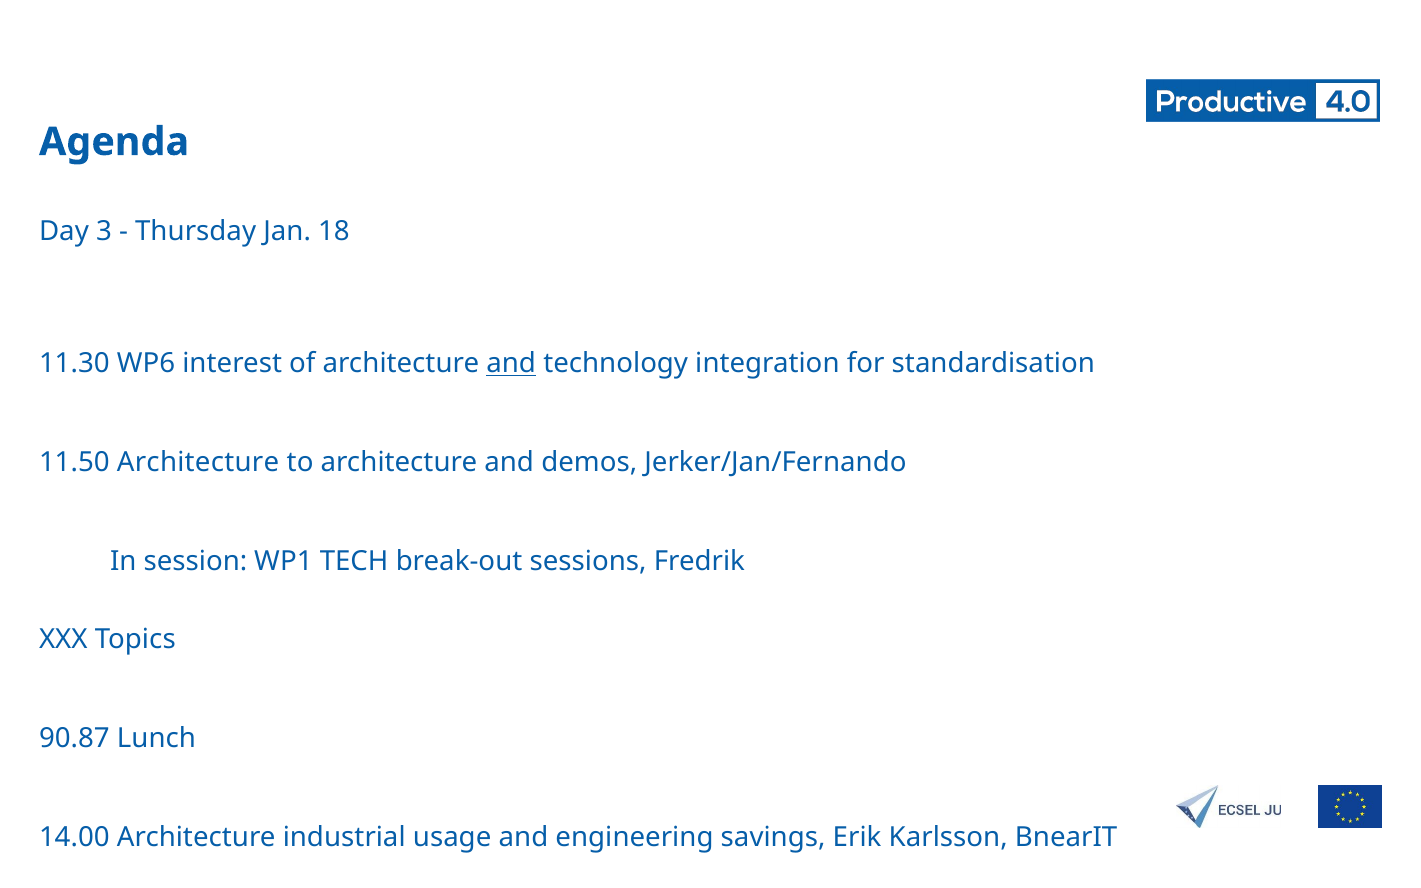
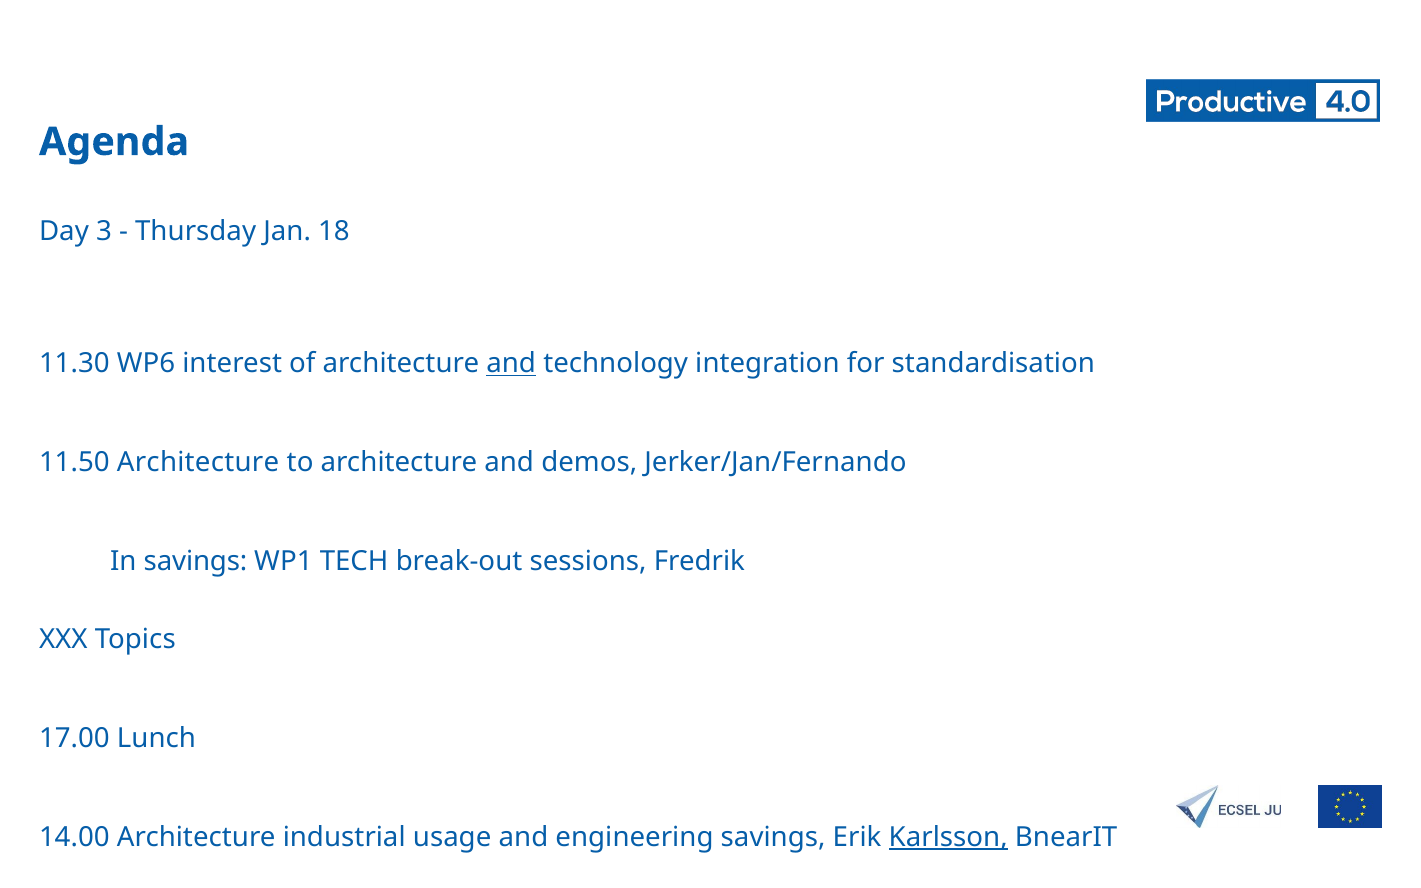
In session: session -> savings (196, 561)
90.87: 90.87 -> 17.00 (74, 739)
Karlsson underline: none -> present (948, 837)
